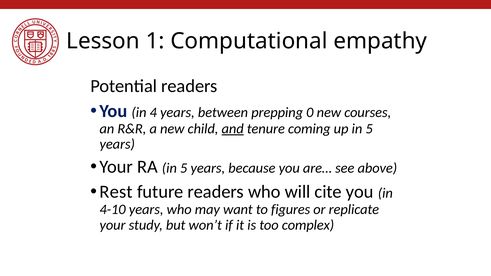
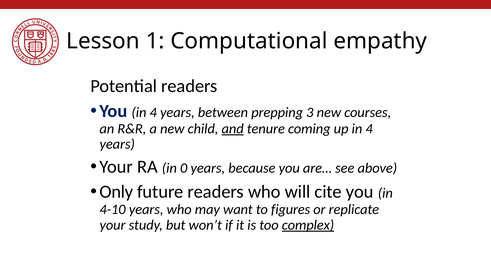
0: 0 -> 3 (310, 112)
up in 5: 5 -> 4 (369, 129)
RA in 5: 5 -> 0 (184, 168)
Rest: Rest -> Only (116, 192)
complex underline: none -> present (308, 225)
